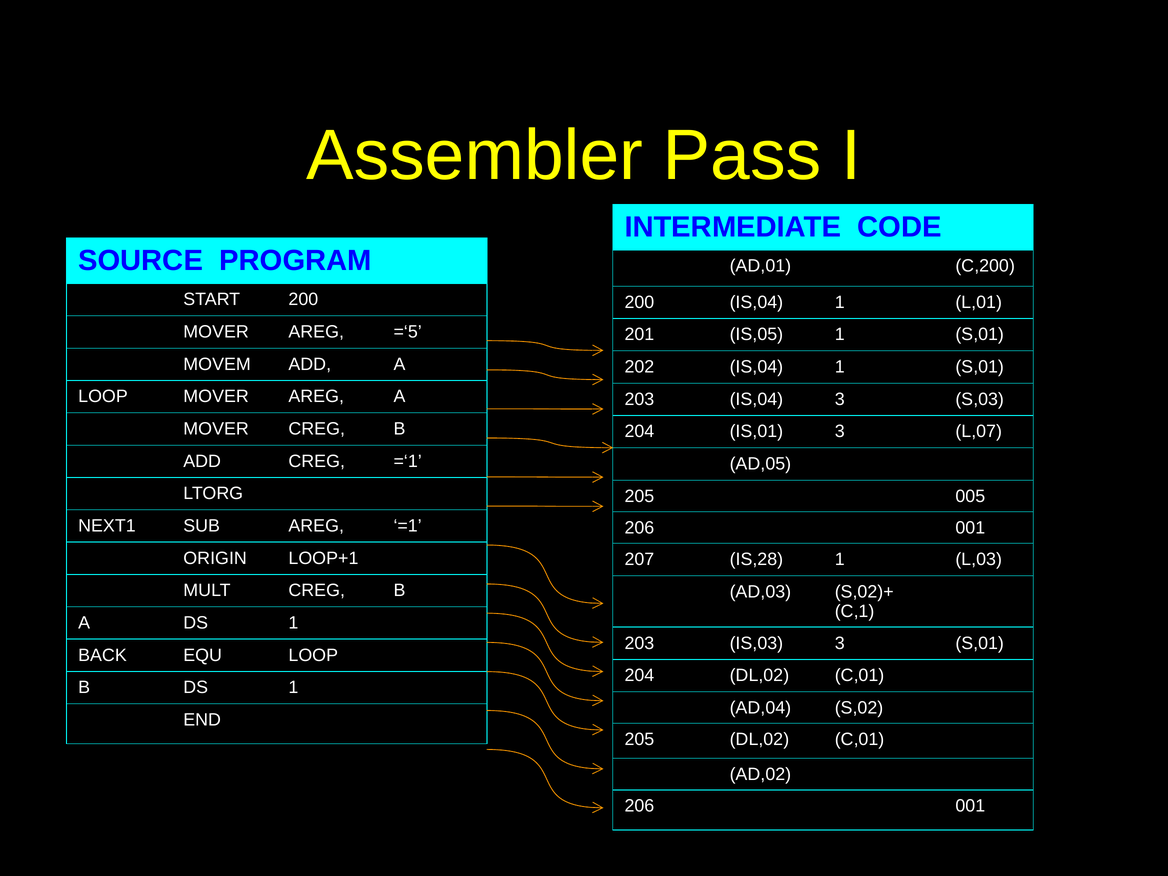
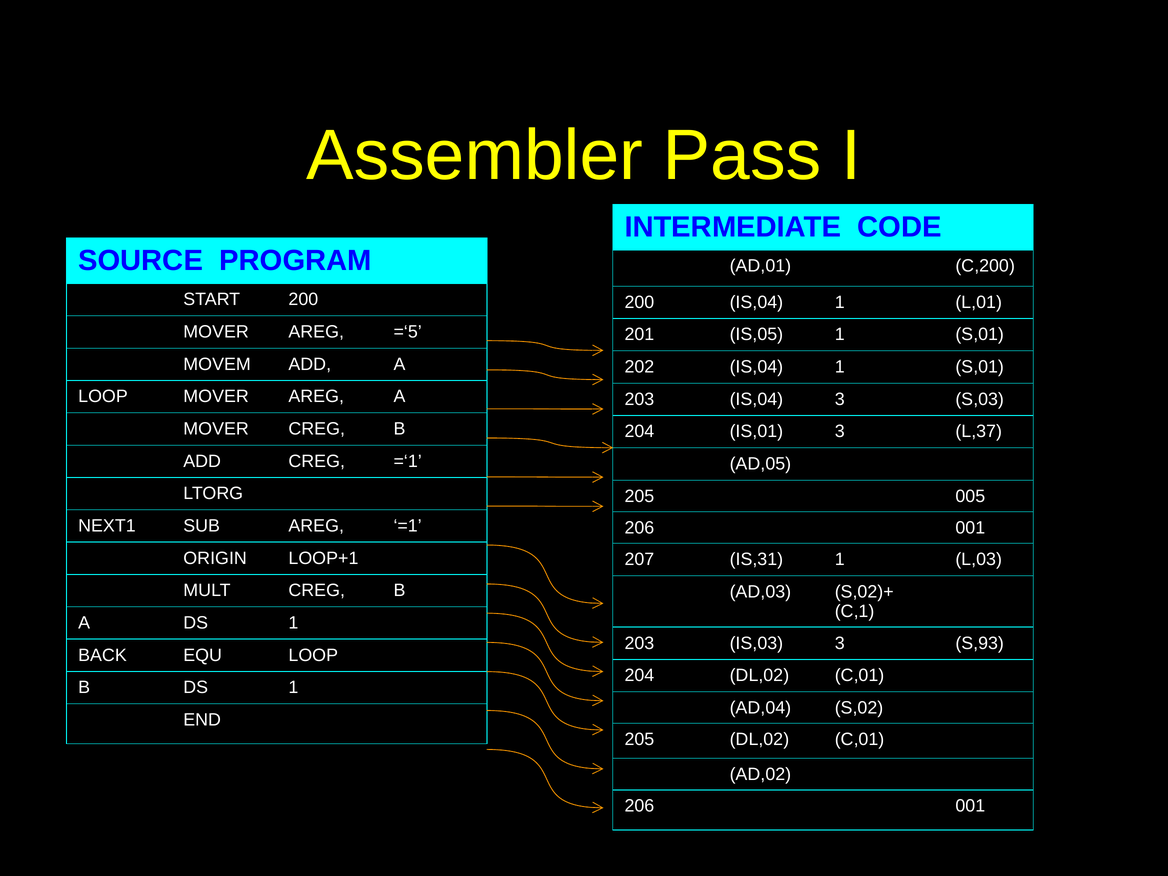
L,07: L,07 -> L,37 (979, 432)
IS,28: IS,28 -> IS,31 (756, 559)
3 S,01: S,01 -> S,93 (980, 643)
